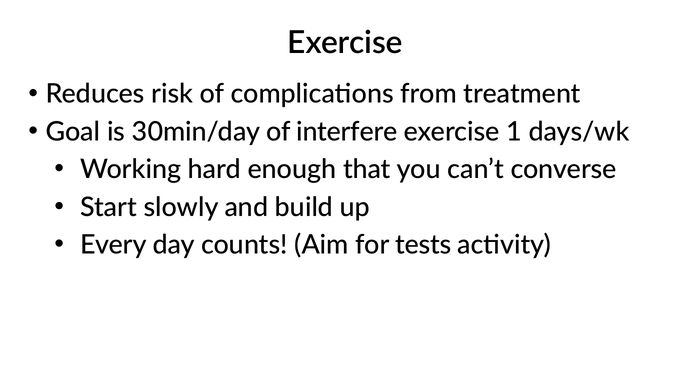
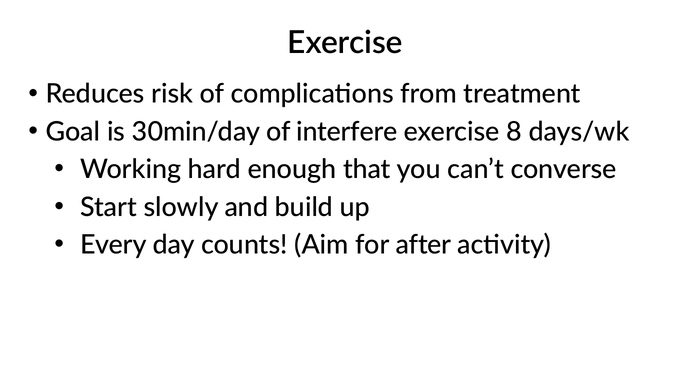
1: 1 -> 8 (514, 132)
tests: tests -> after (423, 245)
